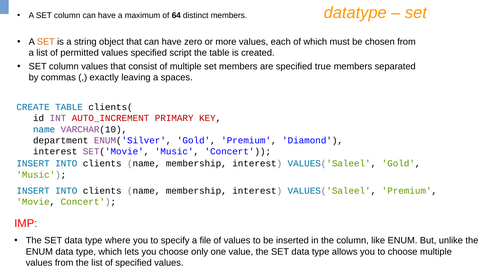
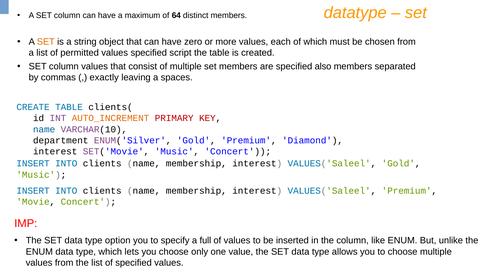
true: true -> also (323, 66)
AUTO_INCREMENT colour: red -> orange (111, 118)
where: where -> option (118, 240)
file: file -> full (205, 240)
